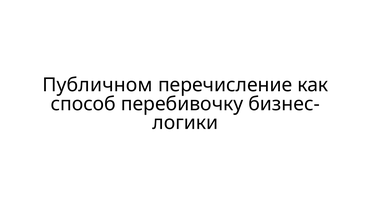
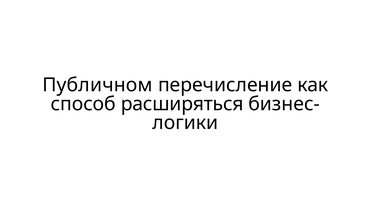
перебивочку: перебивочку -> расширяться (182, 104)
